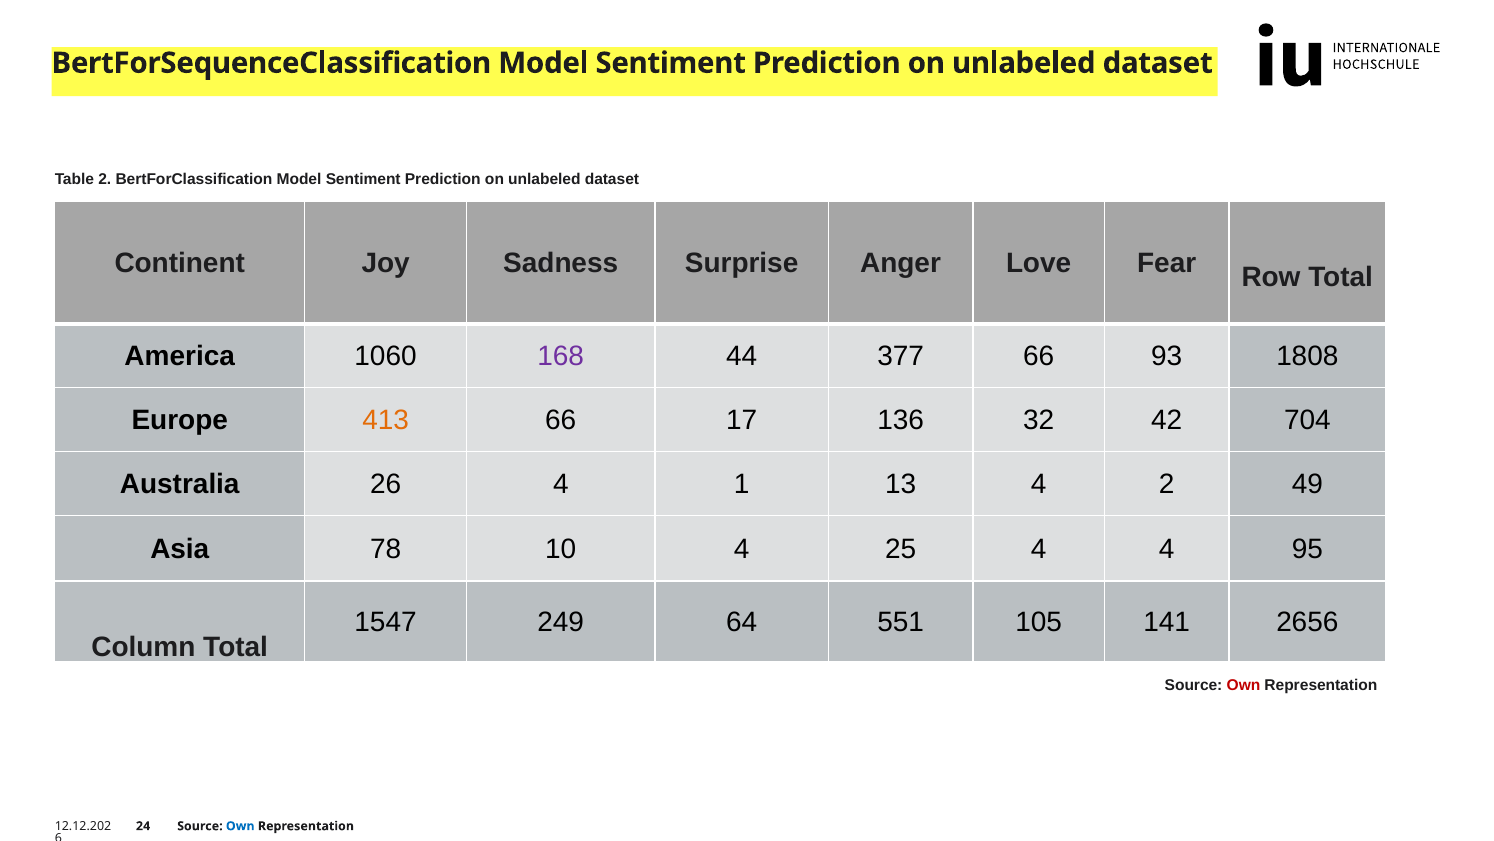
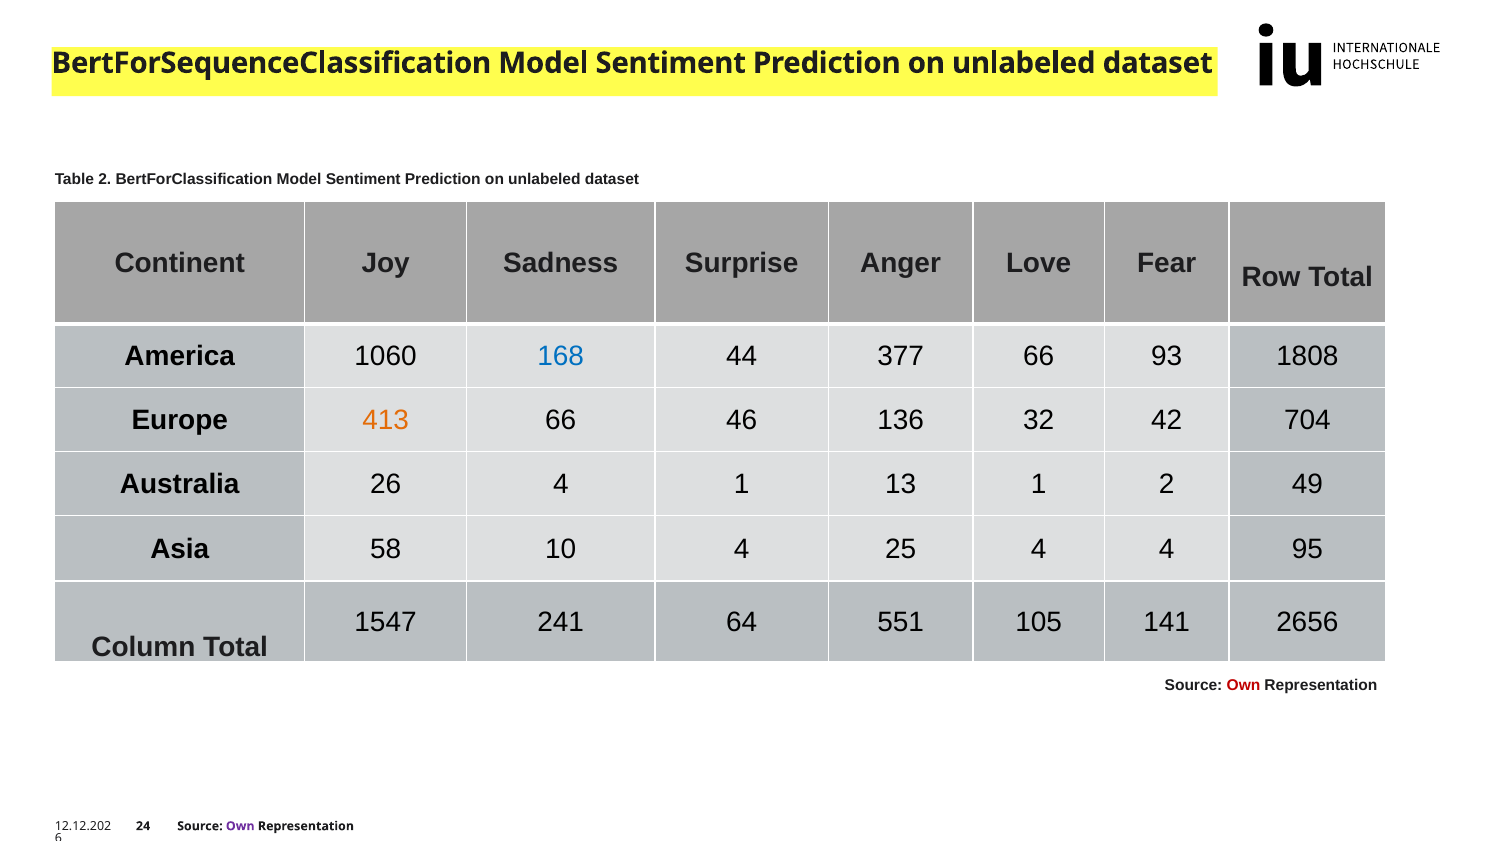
168 colour: purple -> blue (561, 356)
17: 17 -> 46 (742, 420)
13 4: 4 -> 1 (1039, 484)
78: 78 -> 58 (386, 548)
249: 249 -> 241 (561, 622)
Own colour: blue -> purple (240, 825)
